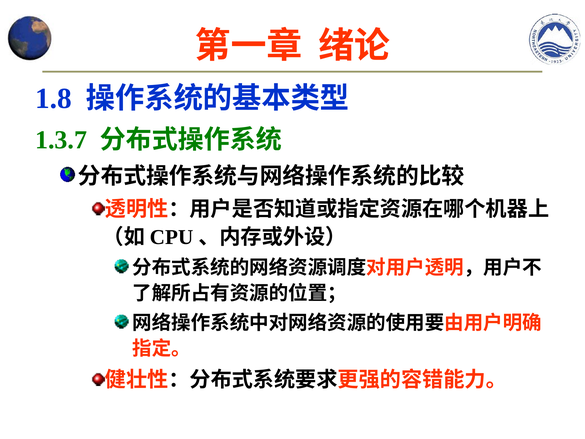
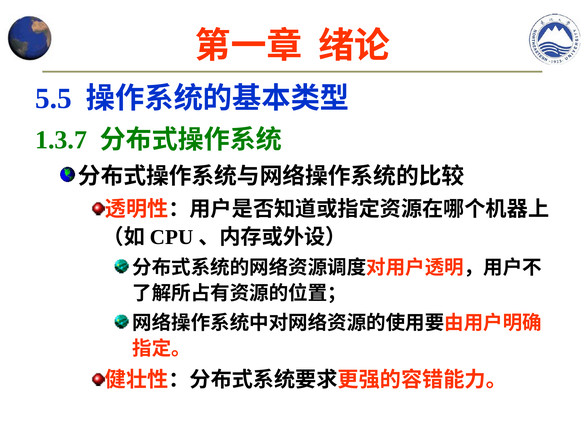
1.8: 1.8 -> 5.5 (53, 99)
